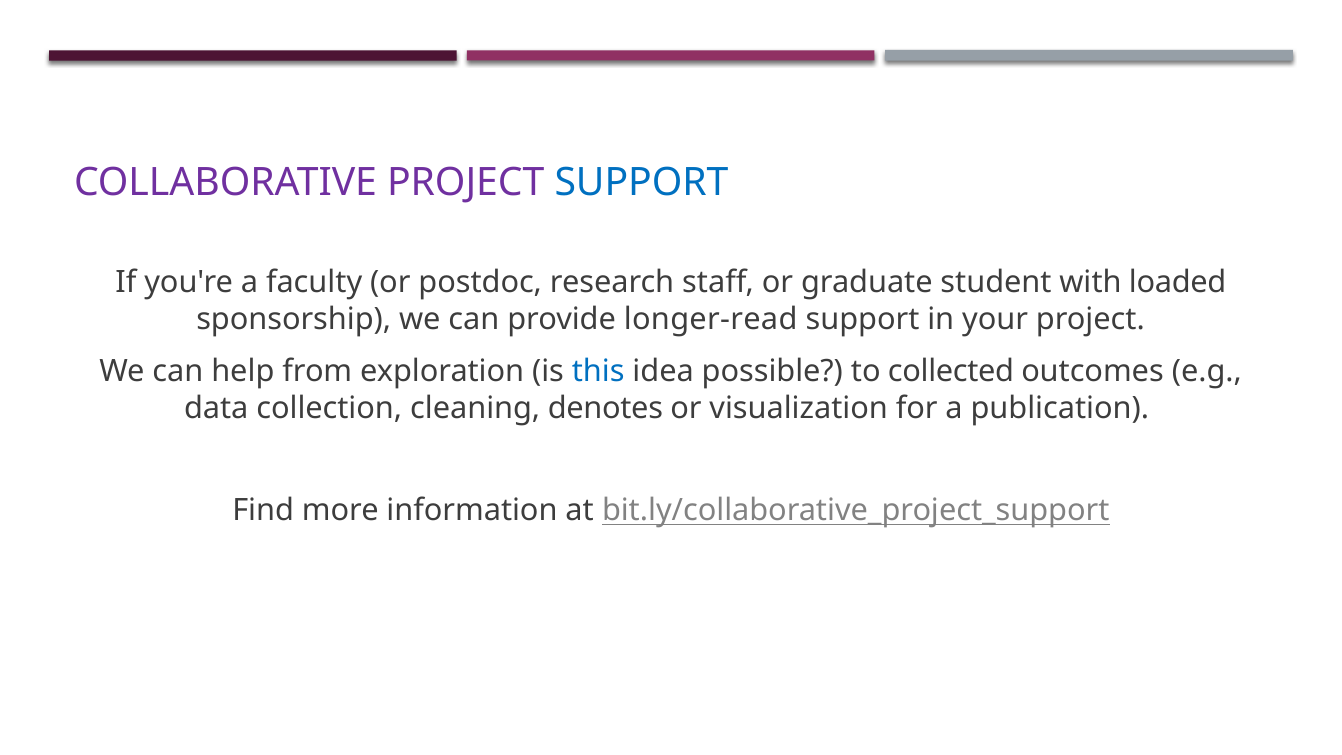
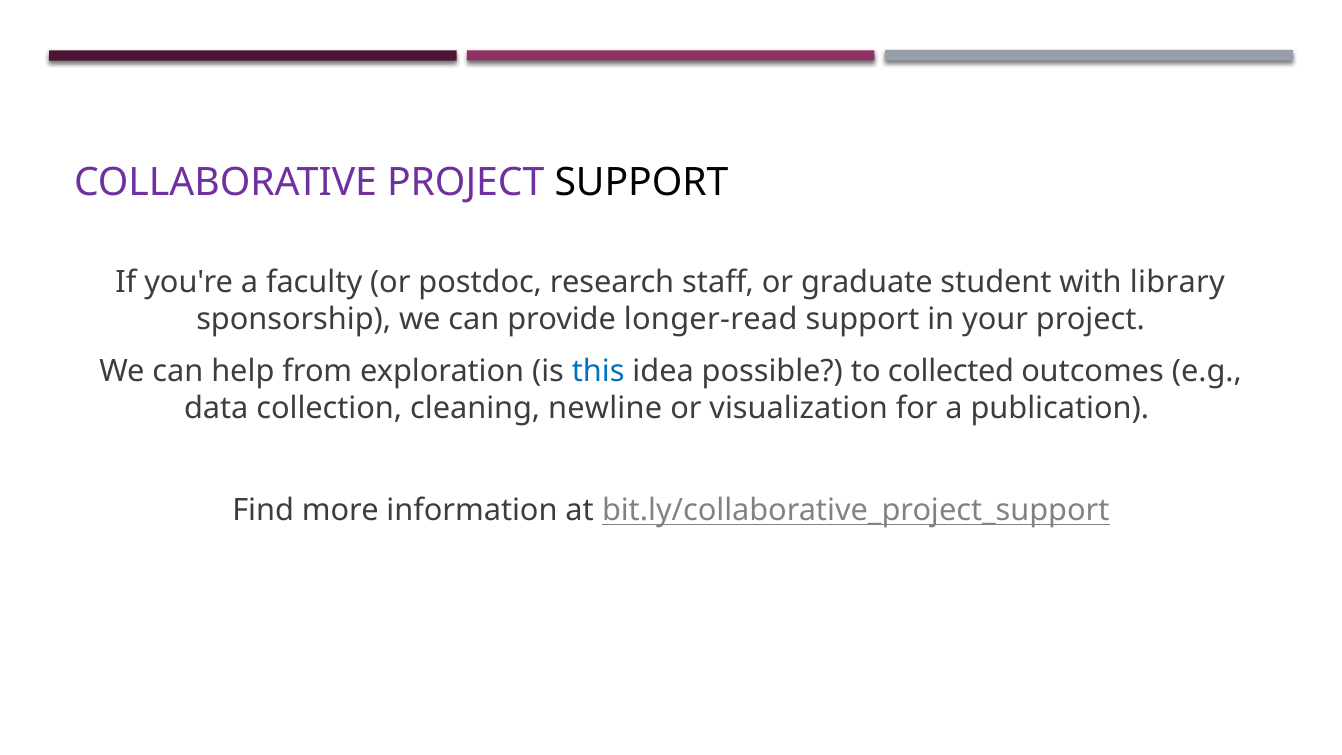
SUPPORT colour: blue -> black (641, 183)
loaded: loaded -> library (1177, 283)
denotes: denotes -> newline (605, 408)
